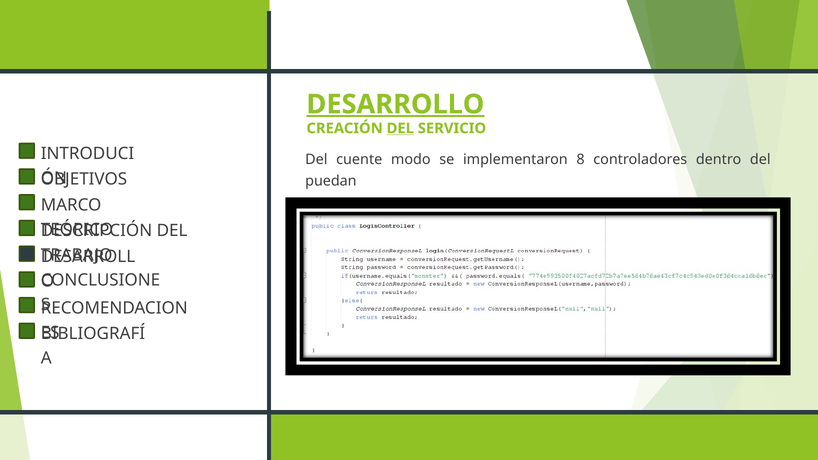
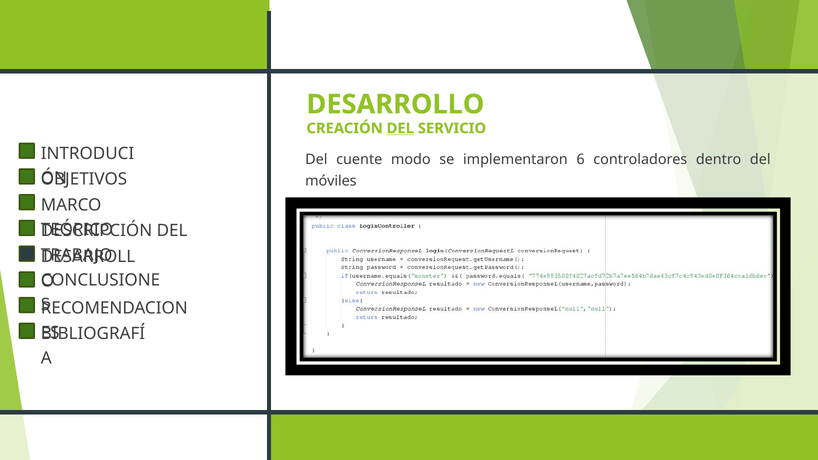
DESARROLLO underline: present -> none (395, 104)
8: 8 -> 6 (581, 159)
puedan: puedan -> móviles (331, 181)
